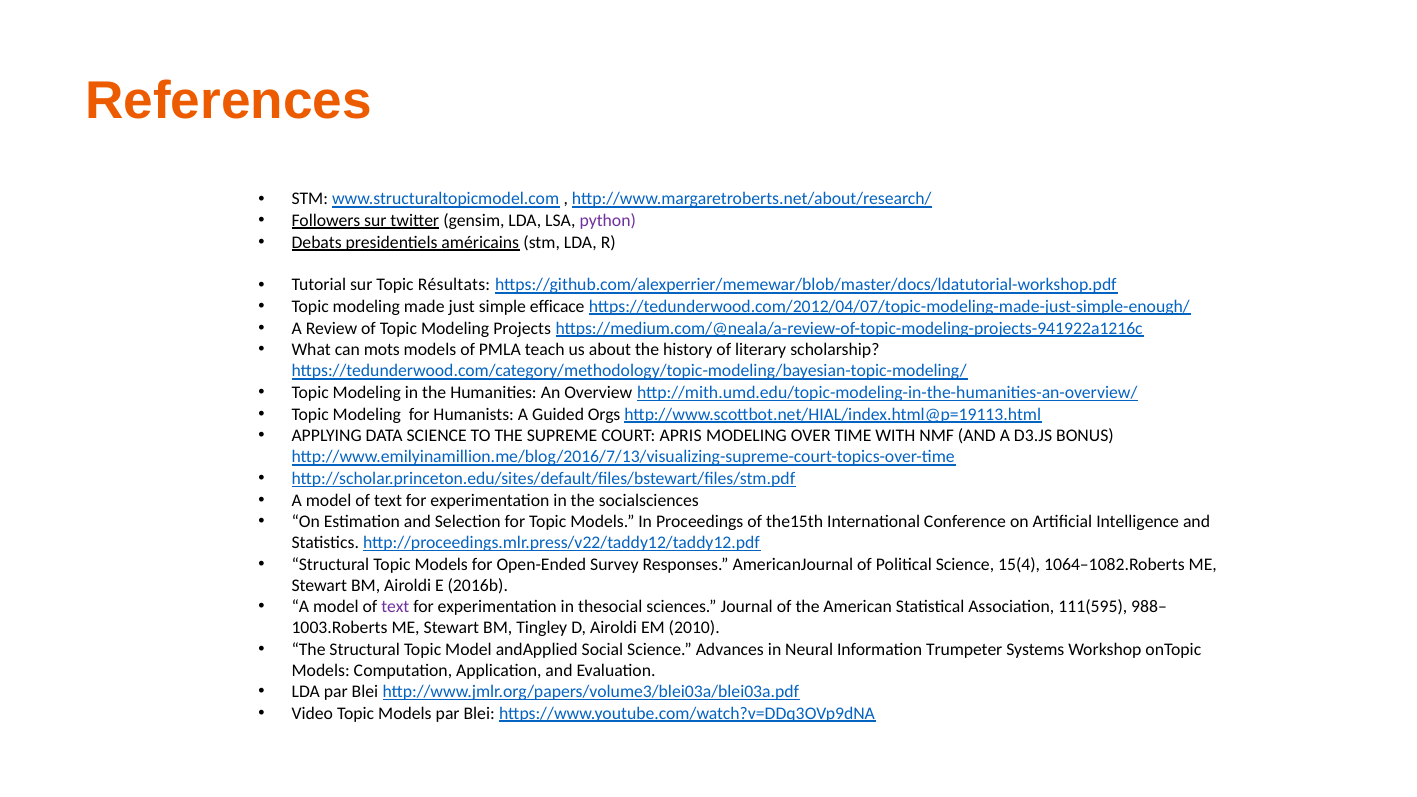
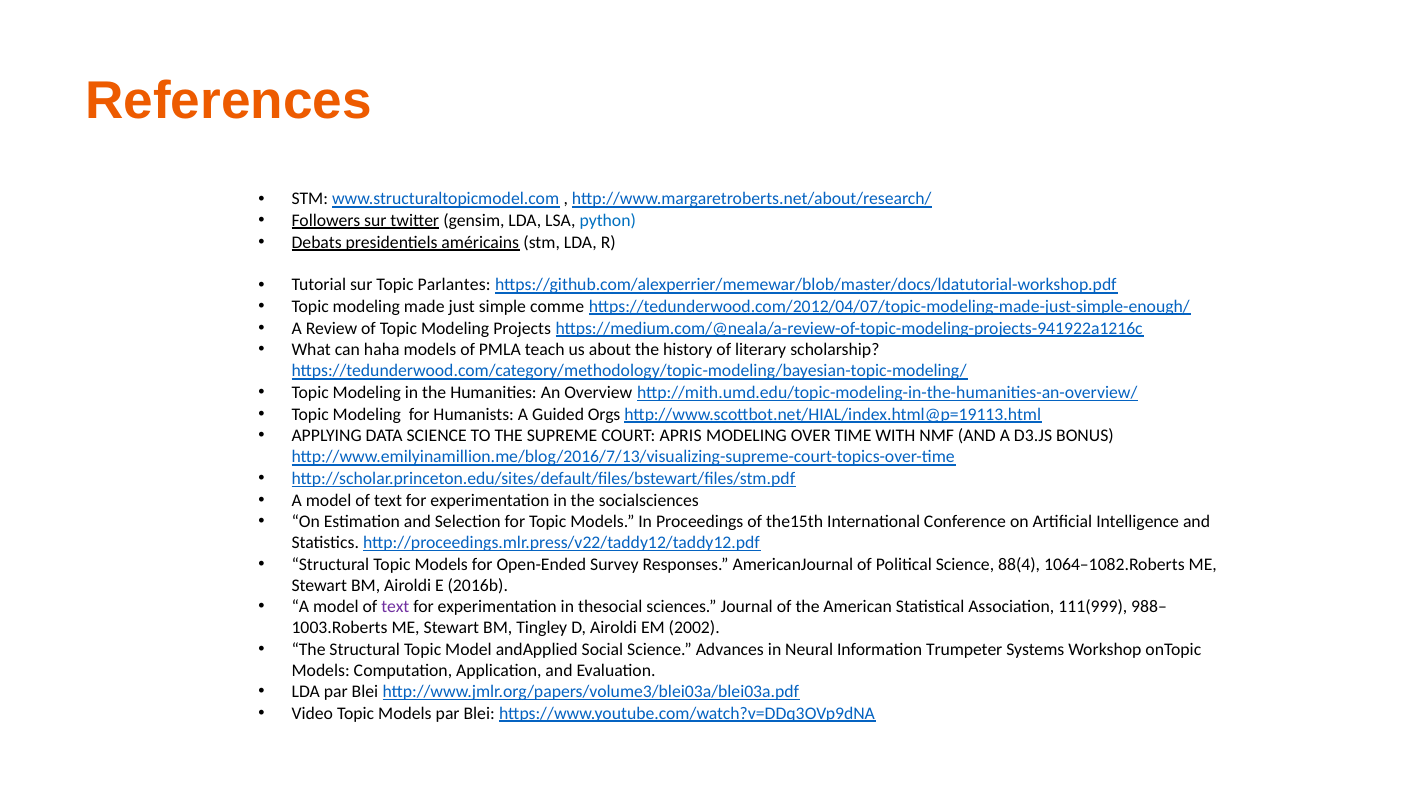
python colour: purple -> blue (608, 221)
Résultats: Résultats -> Parlantes (454, 285)
efficace: efficace -> comme (557, 307)
mots: mots -> haha (382, 350)
15(4: 15(4 -> 88(4 (1019, 564)
111(595: 111(595 -> 111(999 (1093, 607)
2010: 2010 -> 2002 (694, 628)
